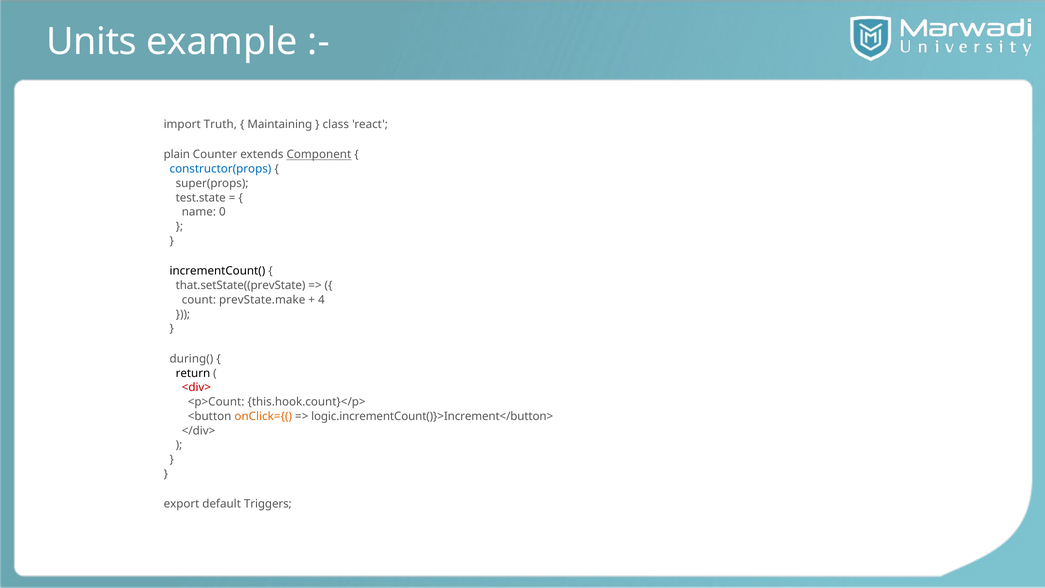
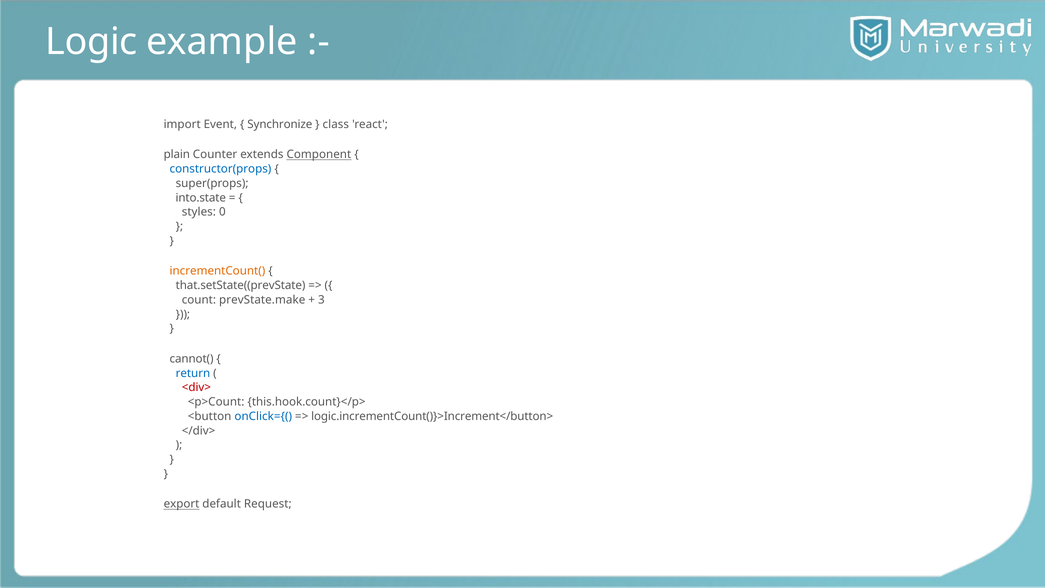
Units: Units -> Logic (91, 42)
Truth: Truth -> Event (220, 124)
Maintaining: Maintaining -> Synchronize (280, 124)
test.state: test.state -> into.state (201, 198)
name: name -> styles (199, 212)
incrementCount( colour: black -> orange (217, 271)
4: 4 -> 3 (321, 300)
during(: during( -> cannot( (192, 359)
return colour: black -> blue (193, 373)
onClick={( colour: orange -> blue (263, 416)
export underline: none -> present (182, 504)
Triggers: Triggers -> Request (268, 504)
